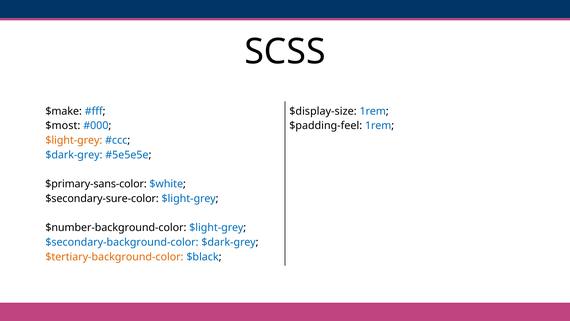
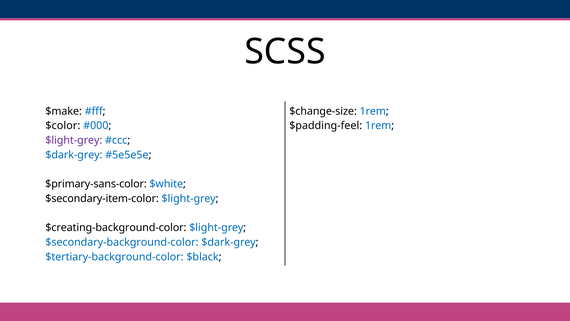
$display-size: $display-size -> $change-size (323, 111)
$most: $most -> $color (63, 126)
$light-grey colour: orange -> purple (74, 140)
$secondary-sure-color: $secondary-sure-color -> $secondary-item-color (102, 198)
$number-background-color: $number-background-color -> $creating-background-color (116, 227)
$tertiary-background-color colour: orange -> blue (114, 257)
